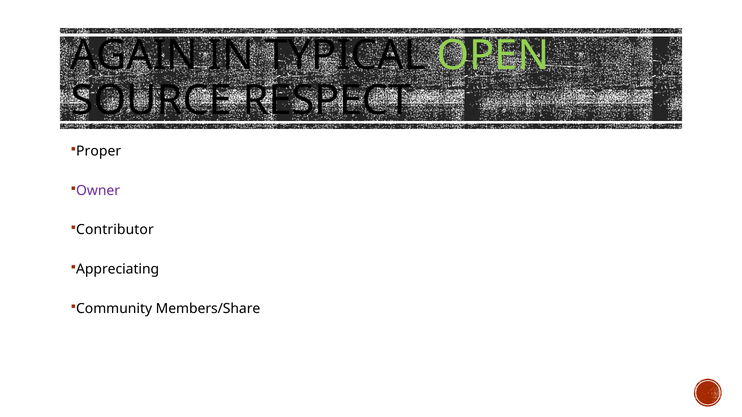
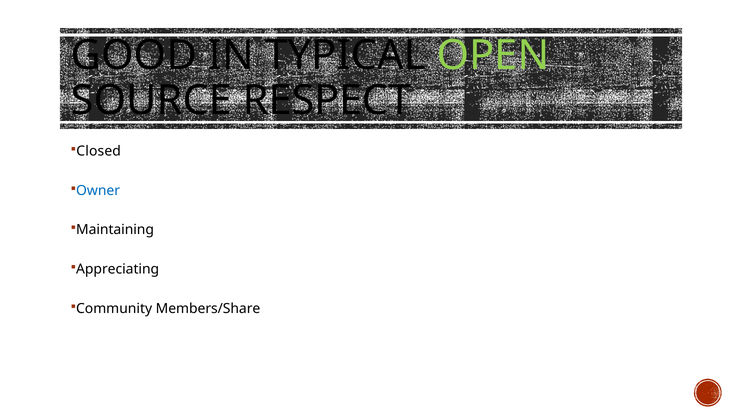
AGAIN: AGAIN -> GOOD (134, 56)
Proper: Proper -> Closed (99, 151)
Owner colour: purple -> blue (98, 191)
Contributor: Contributor -> Maintaining (115, 230)
